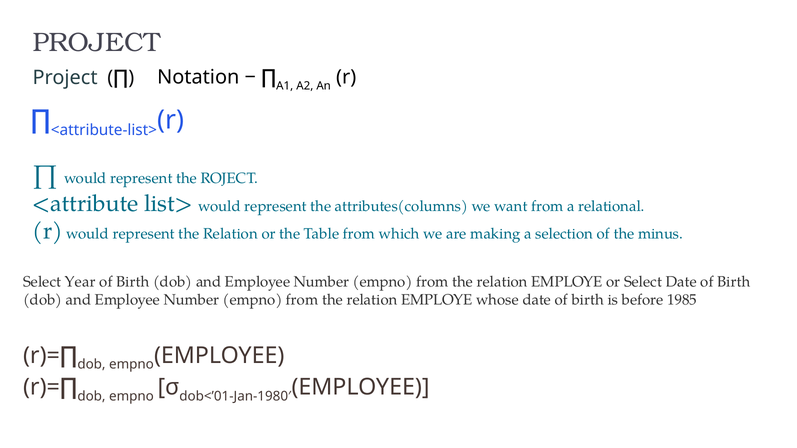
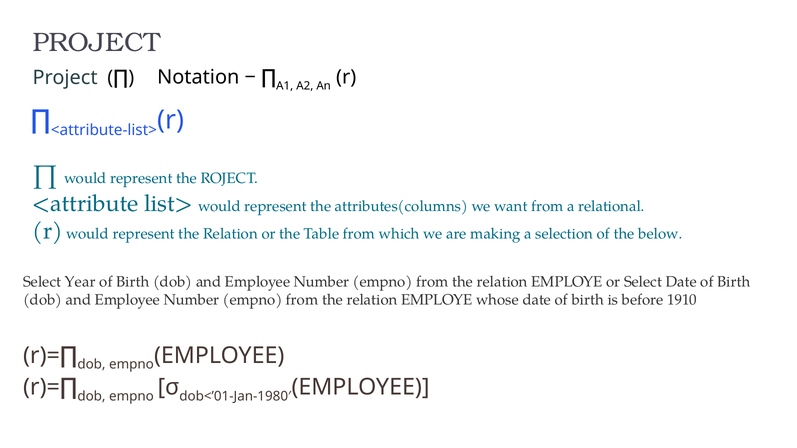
minus: minus -> below (660, 234)
1985: 1985 -> 1910 (682, 300)
